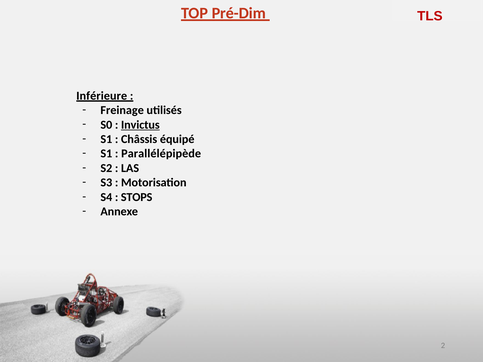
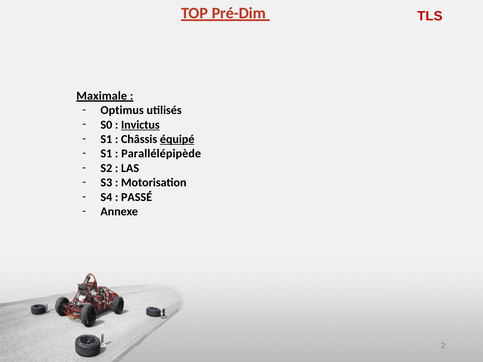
Inférieure: Inférieure -> Maximale (102, 96)
Freinage: Freinage -> Optimus (122, 110)
équipé underline: none -> present (177, 139)
STOPS: STOPS -> PASSÉ (137, 197)
